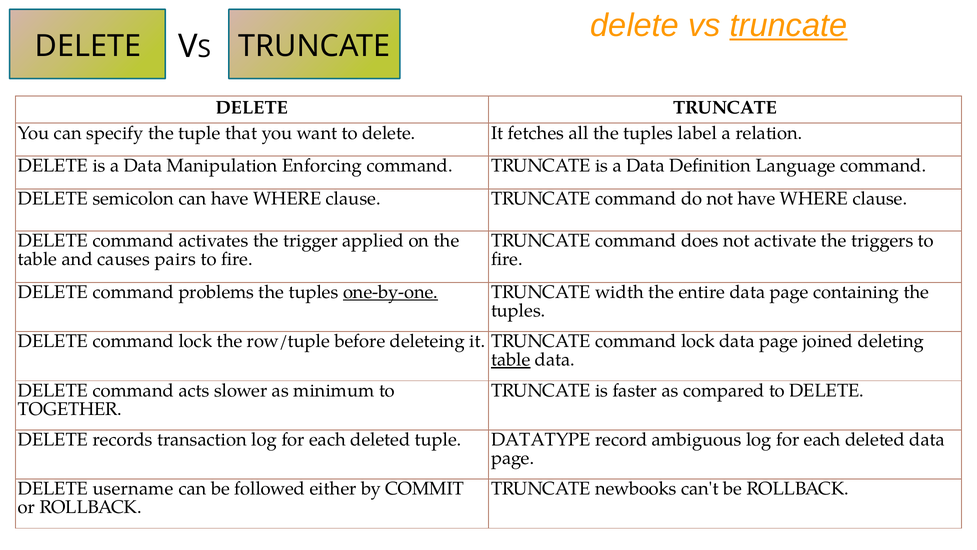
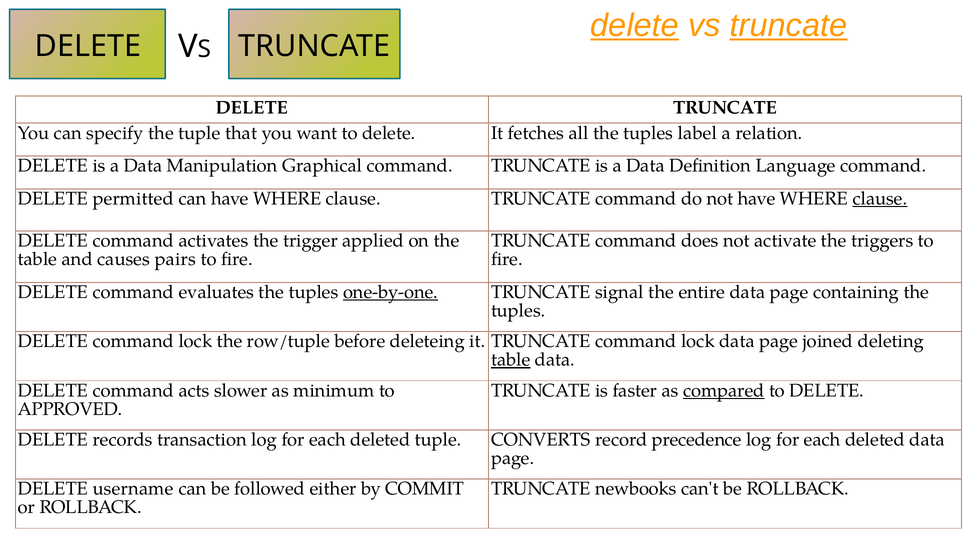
delete underline: none -> present (635, 25)
Enforcing: Enforcing -> Graphical (322, 166)
semicolon: semicolon -> permitted (133, 199)
clause underline: none -> present (880, 199)
problems: problems -> evaluates (216, 292)
width: width -> signal (619, 292)
compared underline: none -> present (724, 390)
TOGETHER: TOGETHER -> APPROVED (70, 409)
DATATYPE: DATATYPE -> CONVERTS (541, 439)
ambiguous: ambiguous -> precedence (697, 439)
